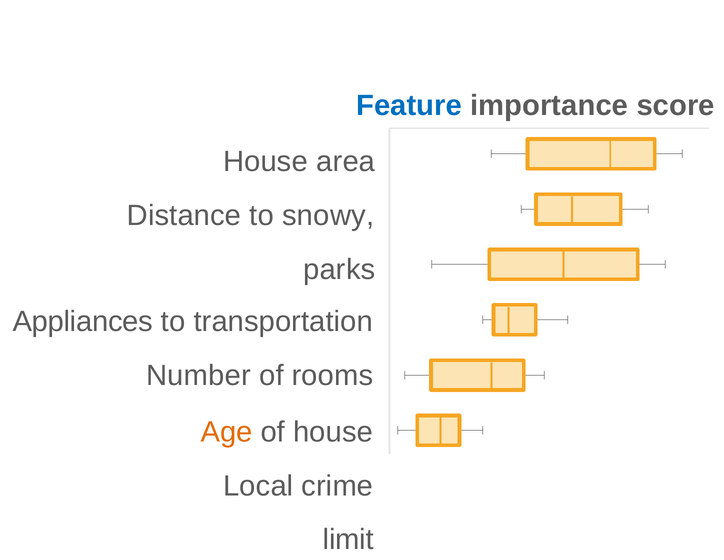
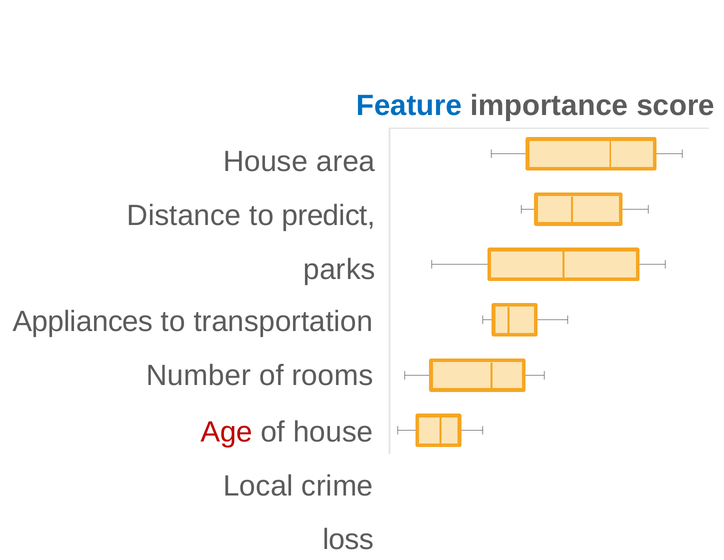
snowy: snowy -> predict (329, 215)
Age colour: orange -> red (227, 432)
limit: limit -> loss (348, 539)
